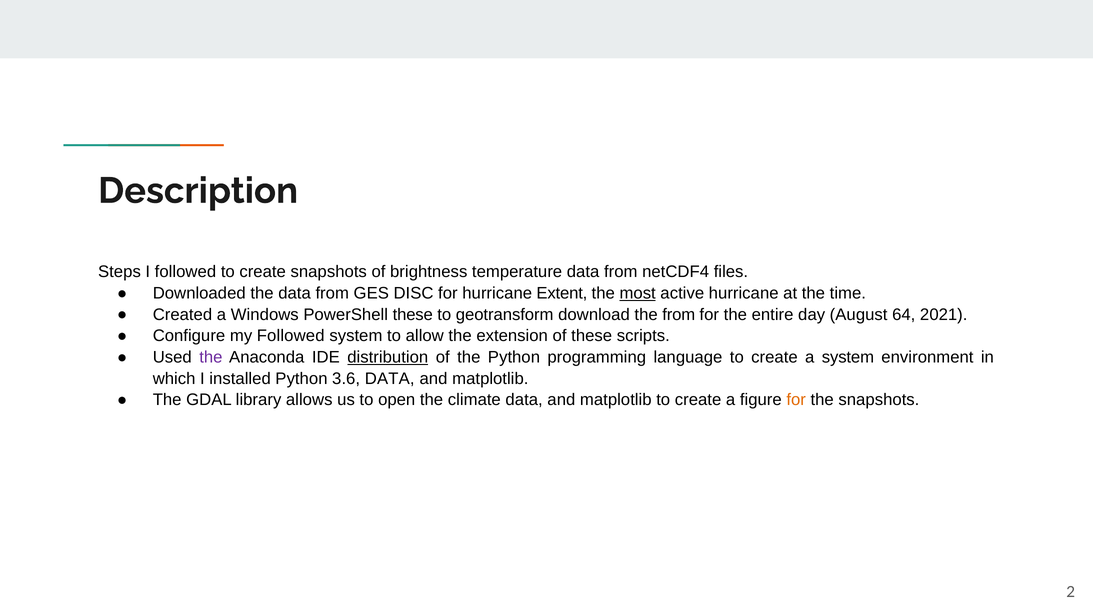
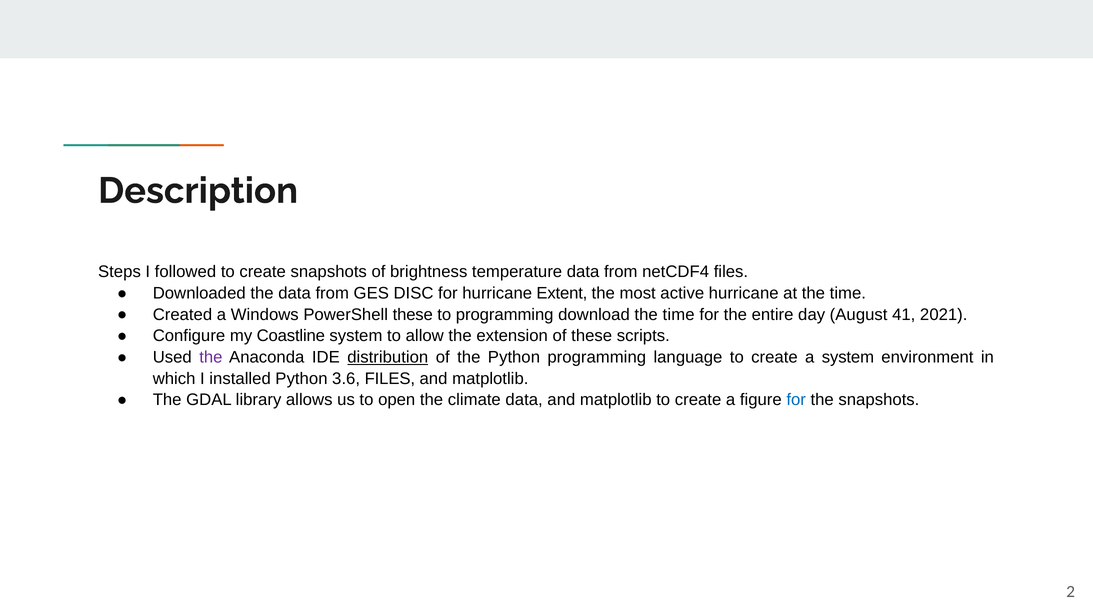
most underline: present -> none (638, 293)
to geotransform: geotransform -> programming (505, 314)
download the from: from -> time (679, 314)
64: 64 -> 41 (904, 314)
my Followed: Followed -> Coastline (291, 336)
3.6 DATA: DATA -> FILES (390, 379)
for colour: orange -> blue (796, 400)
